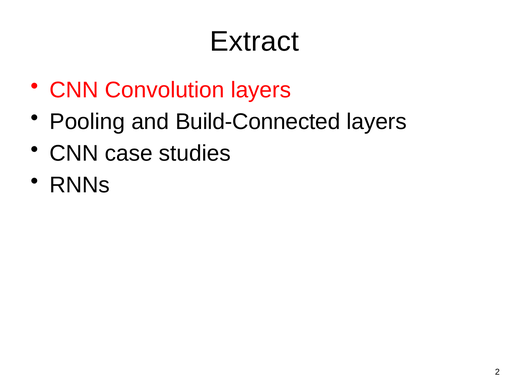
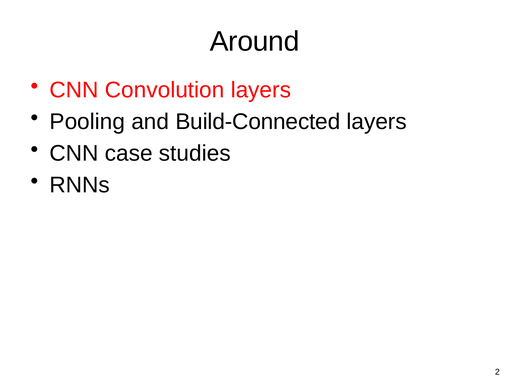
Extract: Extract -> Around (255, 41)
